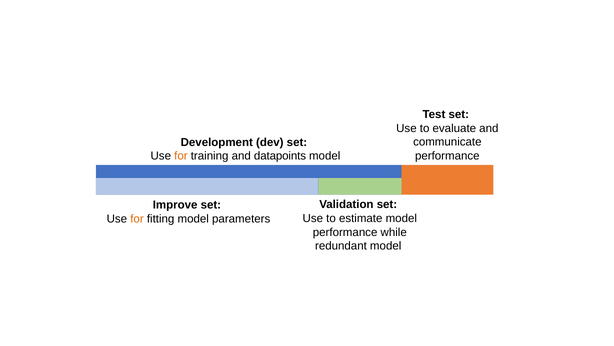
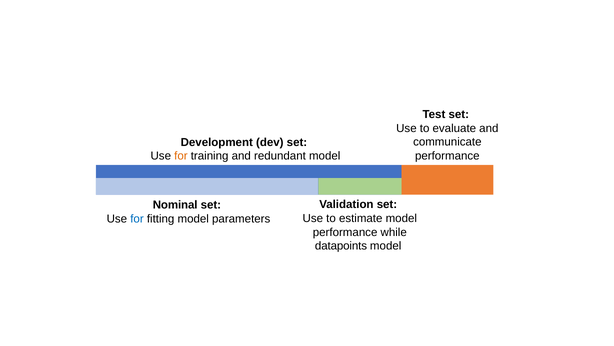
datapoints: datapoints -> redundant (280, 156)
Improve: Improve -> Nominal (175, 205)
for colour: orange -> blue (137, 218)
redundant: redundant -> datapoints (341, 246)
